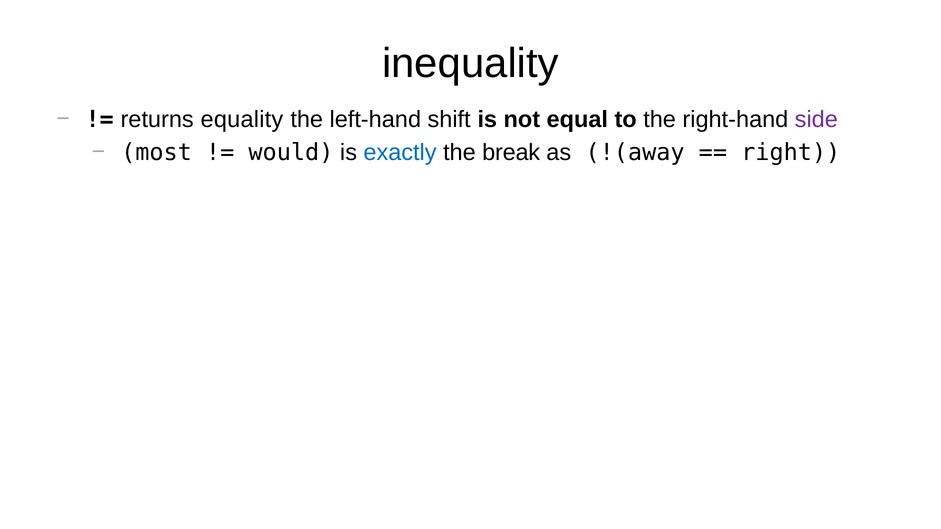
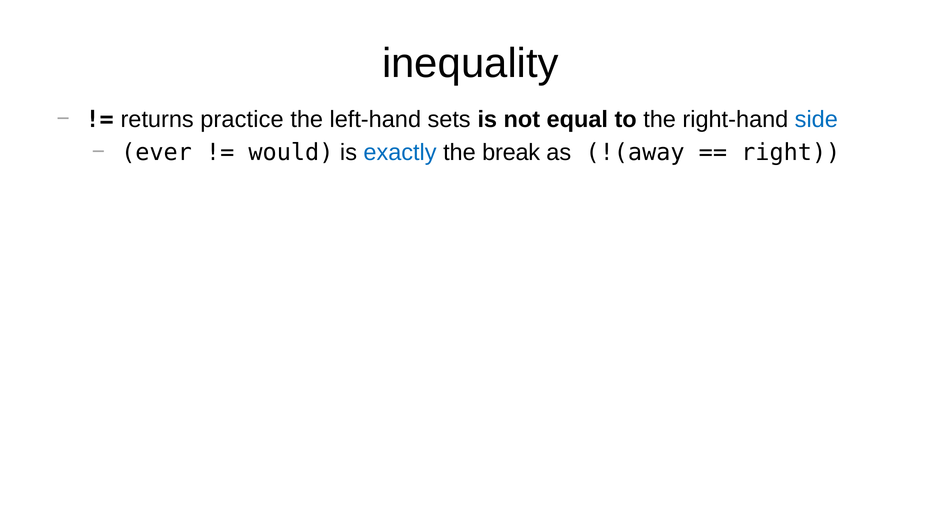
equality: equality -> practice (242, 120)
shift: shift -> sets (449, 120)
side colour: purple -> blue (816, 120)
most: most -> ever (157, 153)
